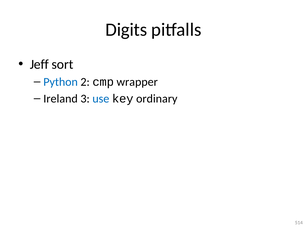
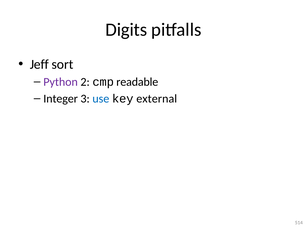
Python colour: blue -> purple (61, 82)
wrapper: wrapper -> readable (137, 82)
Ireland: Ireland -> Integer (61, 99)
ordinary: ordinary -> external (157, 99)
